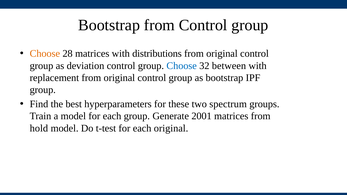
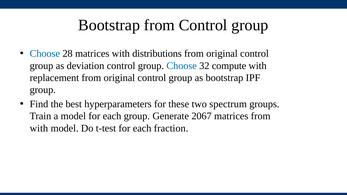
Choose colour: orange -> blue (45, 54)
between: between -> compute (229, 66)
2001: 2001 -> 2067 (202, 116)
hold: hold -> with (39, 128)
each original: original -> fraction (171, 128)
